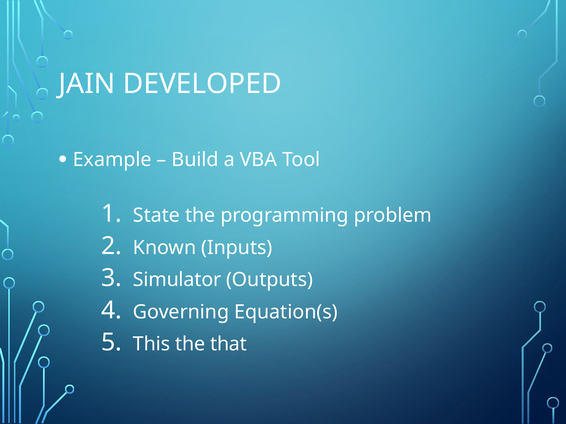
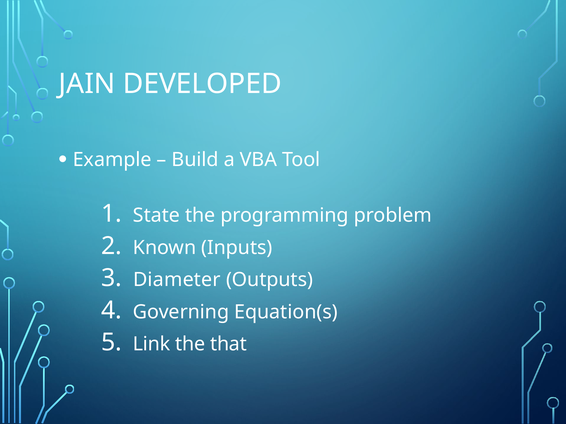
Simulator: Simulator -> Diameter (177, 280)
This: This -> Link (152, 345)
